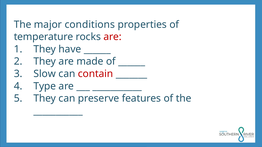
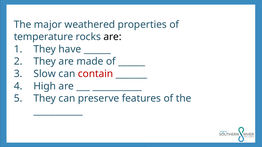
conditions: conditions -> weathered (90, 25)
are colour: red -> black (112, 37)
Type: Type -> High (45, 86)
